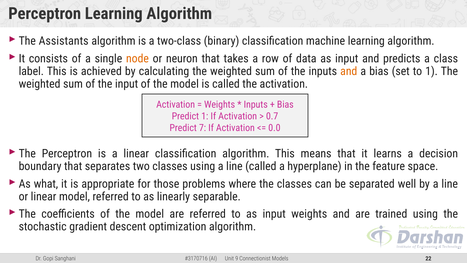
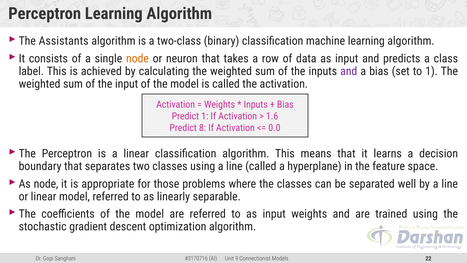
and colour: orange -> purple (349, 71)
0.7: 0.7 -> 1.6 (272, 116)
7: 7 -> 8 (203, 128)
As what: what -> node (46, 184)
